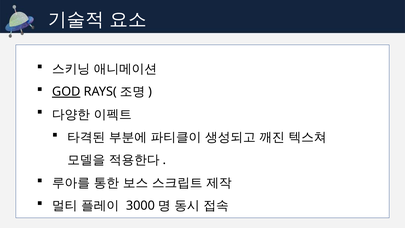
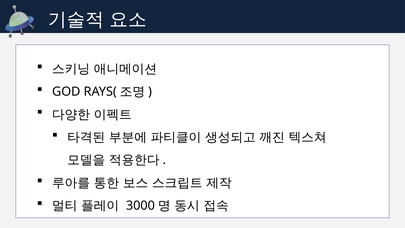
GOD underline: present -> none (66, 92)
